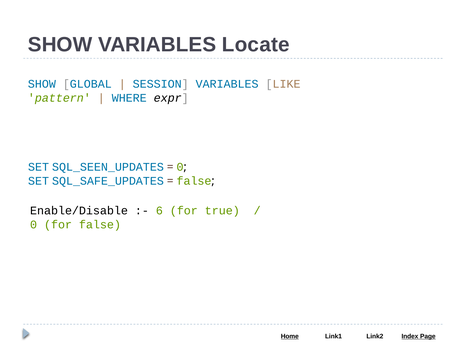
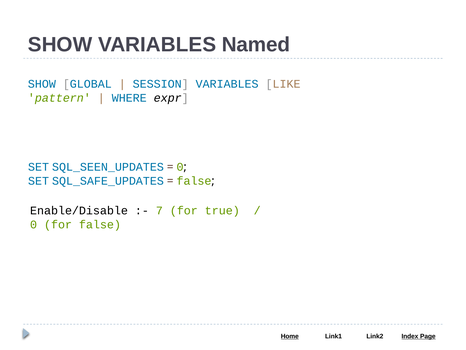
Locate: Locate -> Named (256, 45)
6: 6 -> 7 (159, 210)
